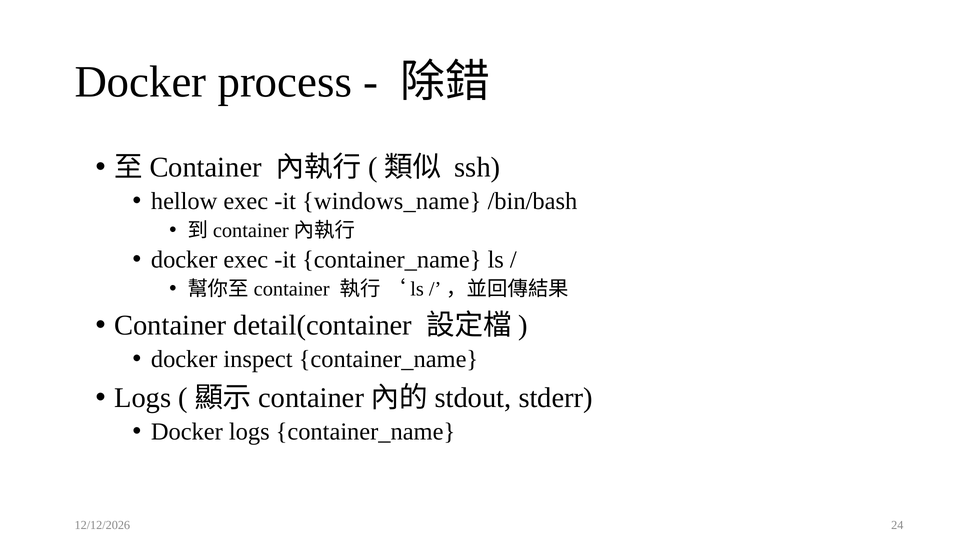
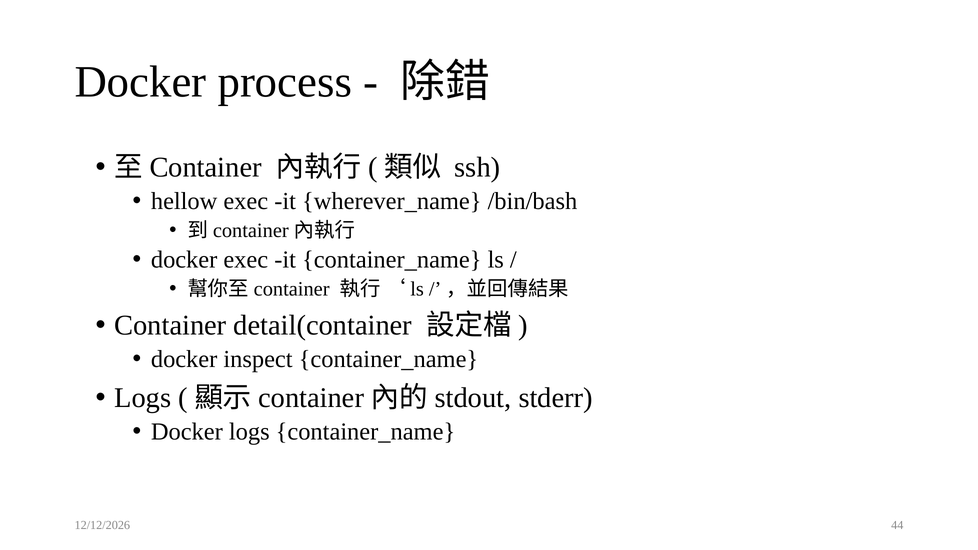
windows_name: windows_name -> wherever_name (392, 201)
24: 24 -> 44 (897, 525)
